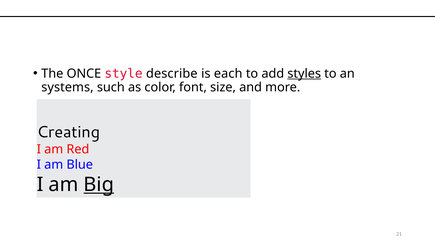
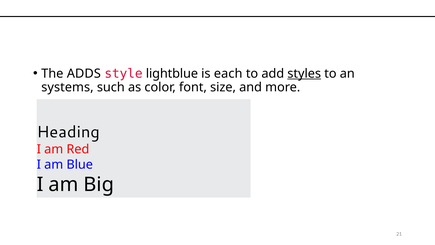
ONCE: ONCE -> ADDS (84, 74)
describe: describe -> lightblue (172, 74)
Creating: Creating -> Heading (68, 132)
Big underline: present -> none (99, 184)
